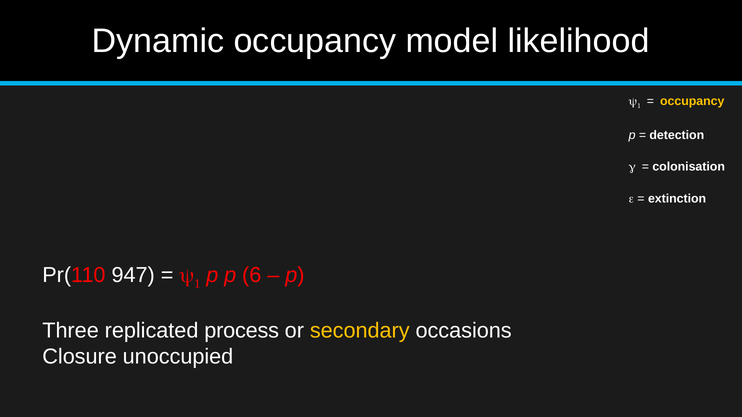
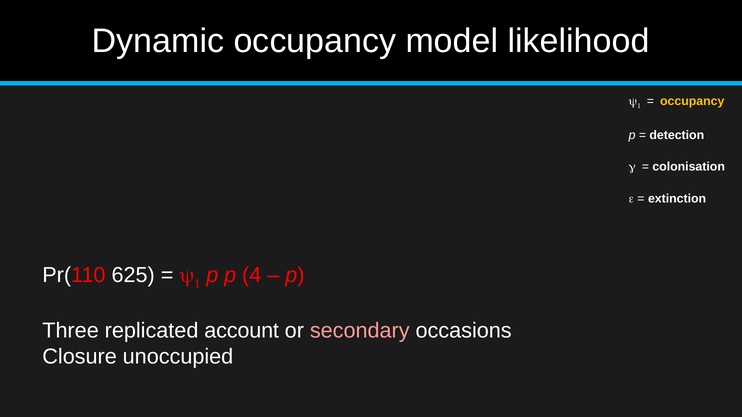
947: 947 -> 625 (133, 275)
6: 6 -> 4 (252, 275)
process: process -> account (242, 331)
secondary colour: yellow -> pink (360, 331)
